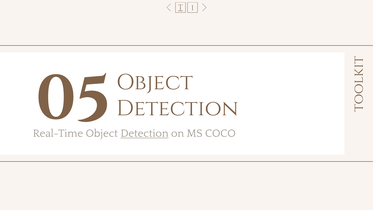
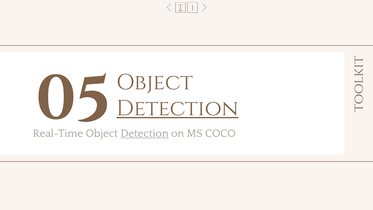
Detection underline: none -> present (177, 108)
